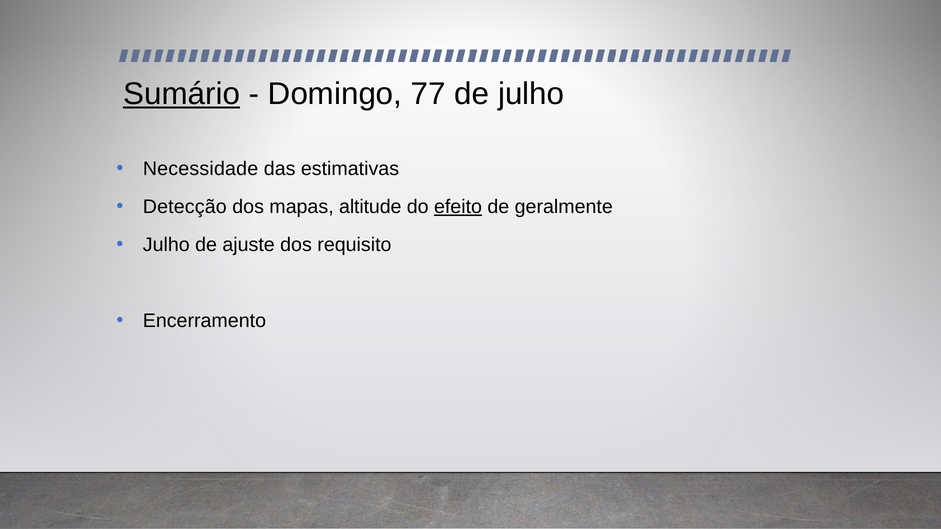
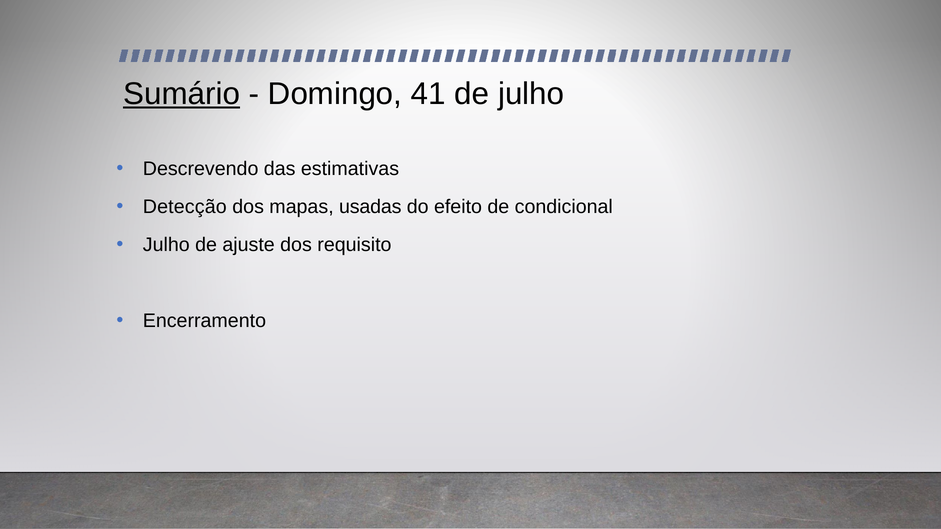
77: 77 -> 41 (428, 94)
Necessidade: Necessidade -> Descrevendo (201, 169)
altitude: altitude -> usadas (370, 207)
efeito underline: present -> none (458, 207)
geralmente: geralmente -> condicional (564, 207)
